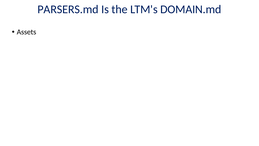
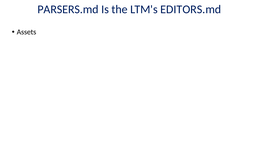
DOMAIN.md: DOMAIN.md -> EDITORS.md (191, 9)
